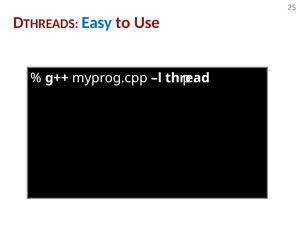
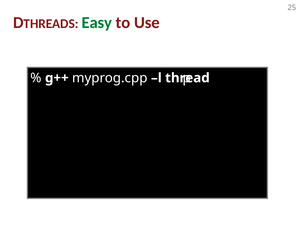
Easy colour: blue -> green (97, 23)
